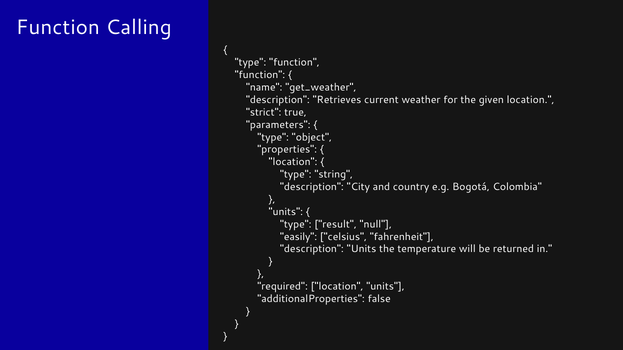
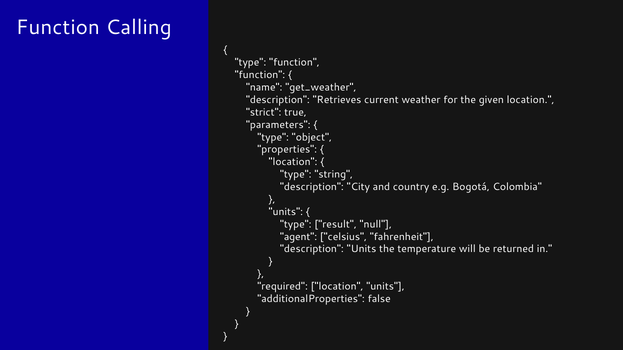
easily: easily -> agent (299, 237)
